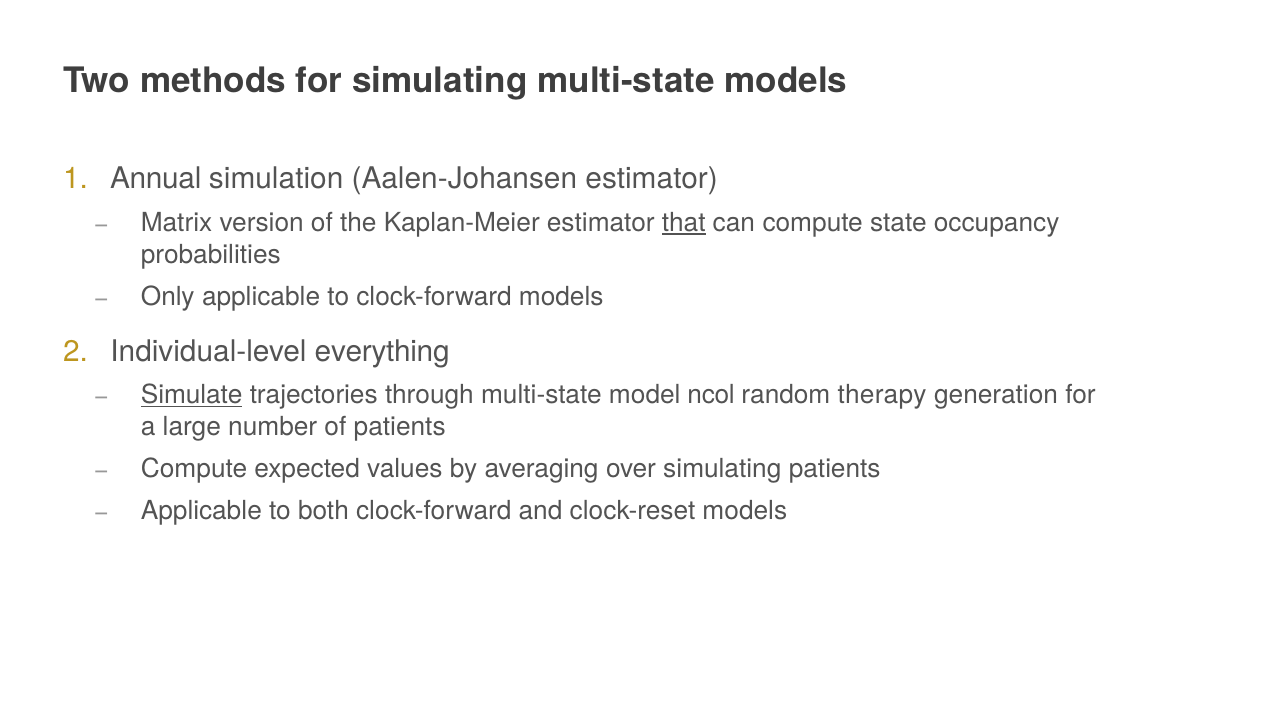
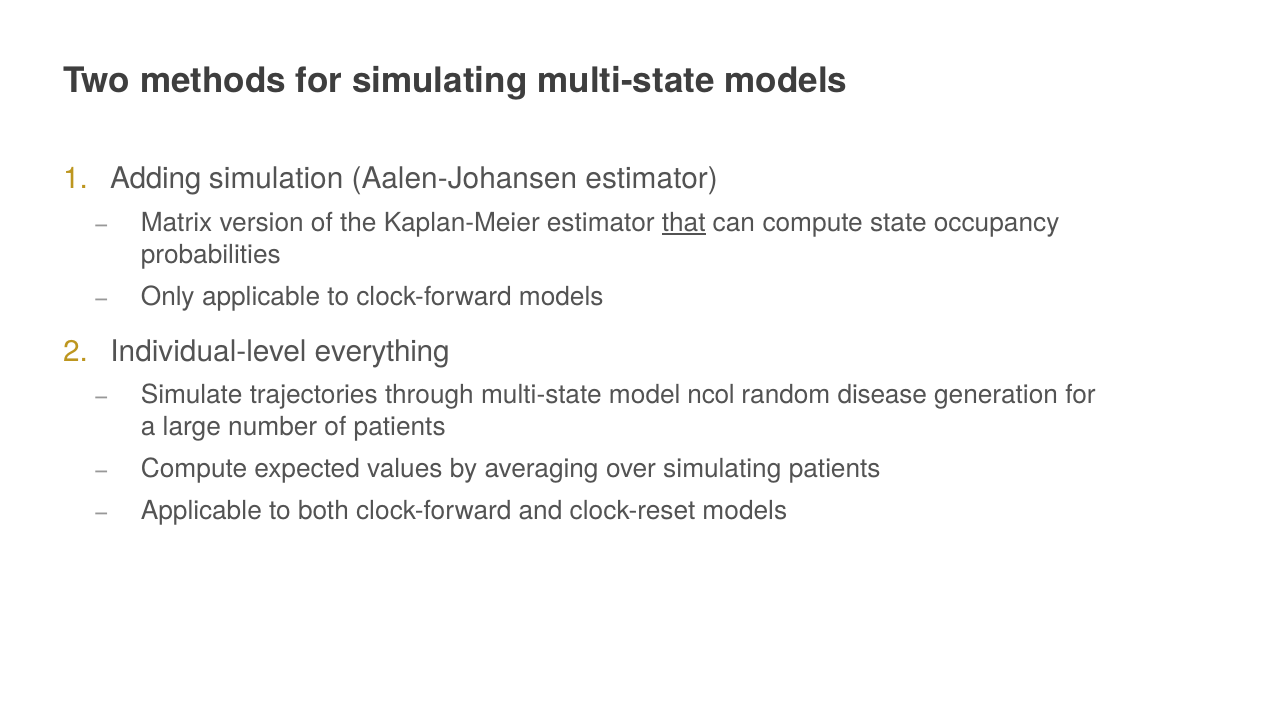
Annual: Annual -> Adding (156, 179)
Simulate underline: present -> none (192, 395)
therapy: therapy -> disease (882, 395)
